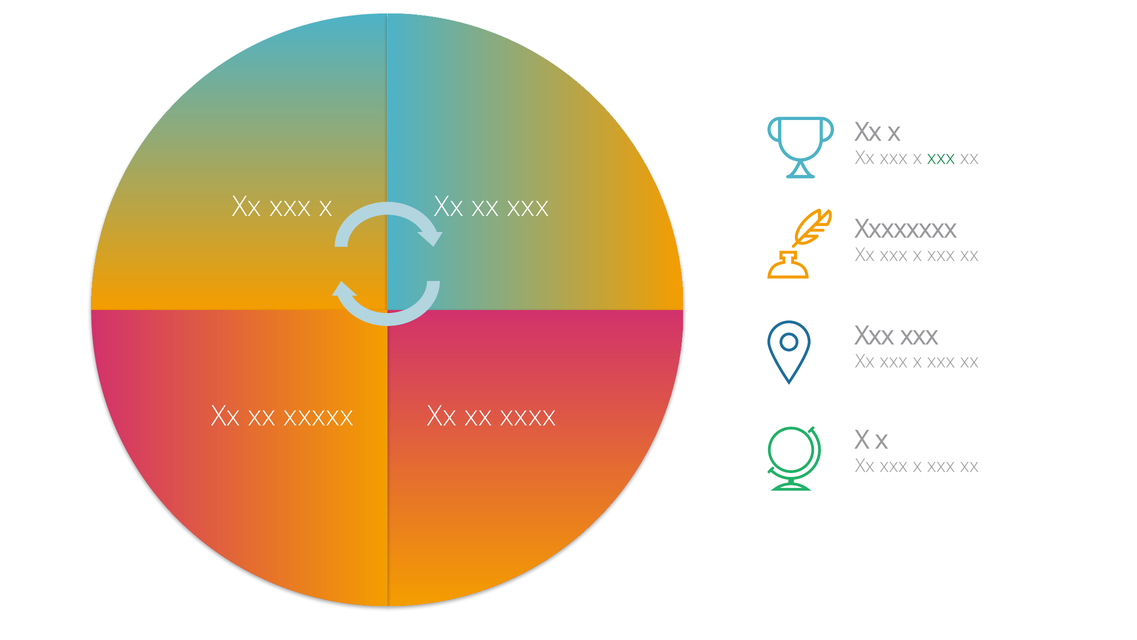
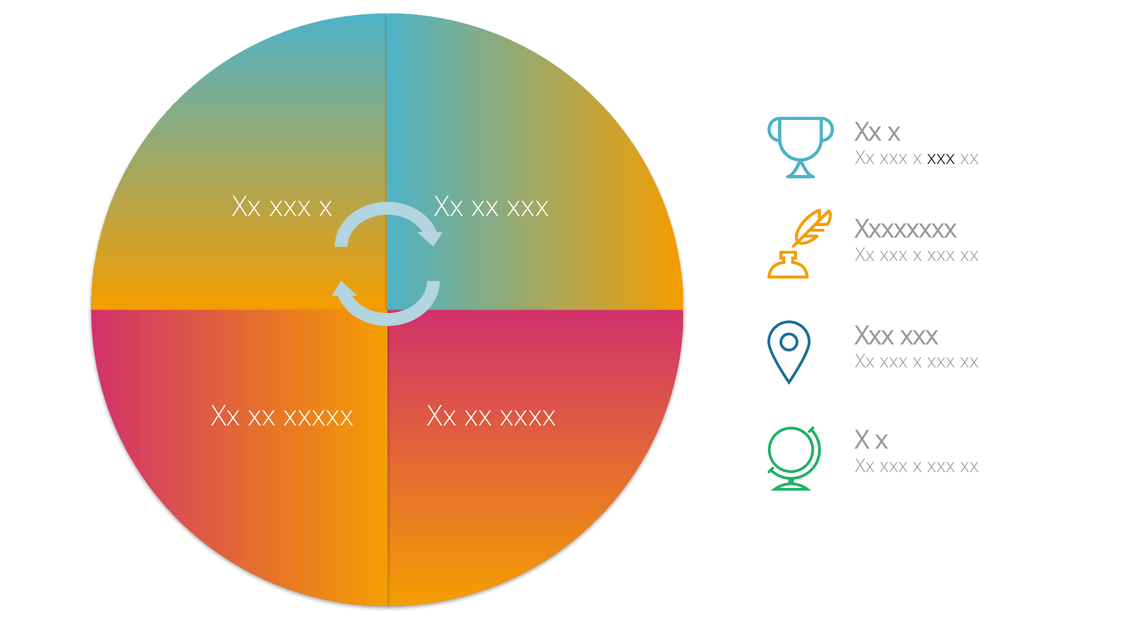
xxx colour: green -> black (941, 158)
